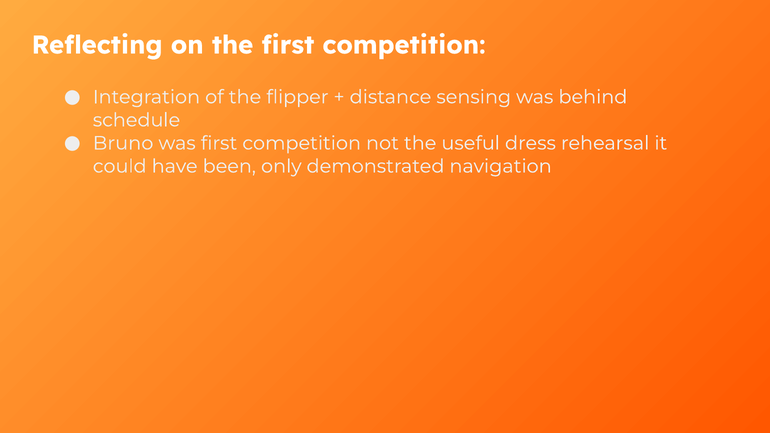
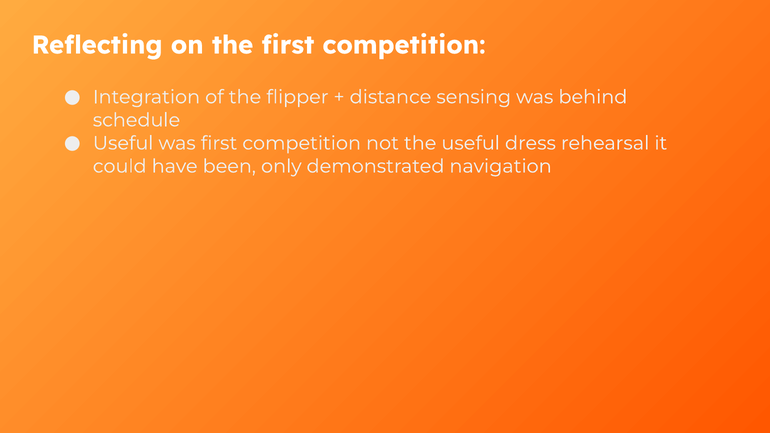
Bruno: Bruno -> Useful (123, 143)
